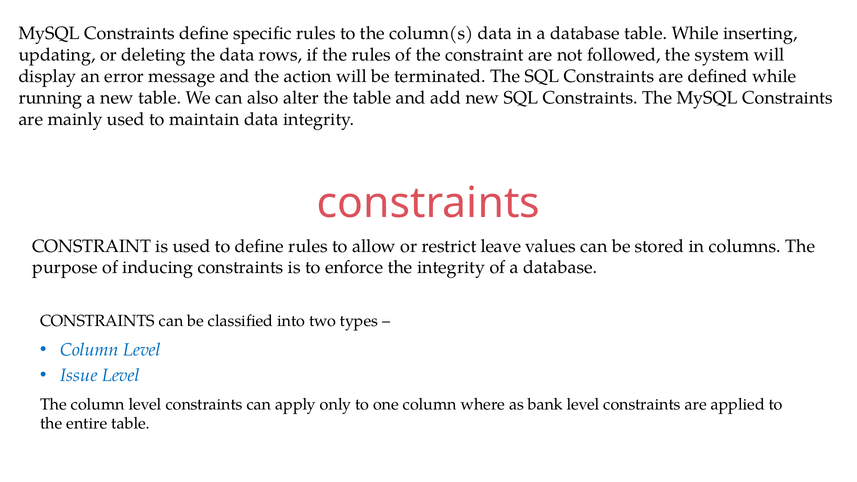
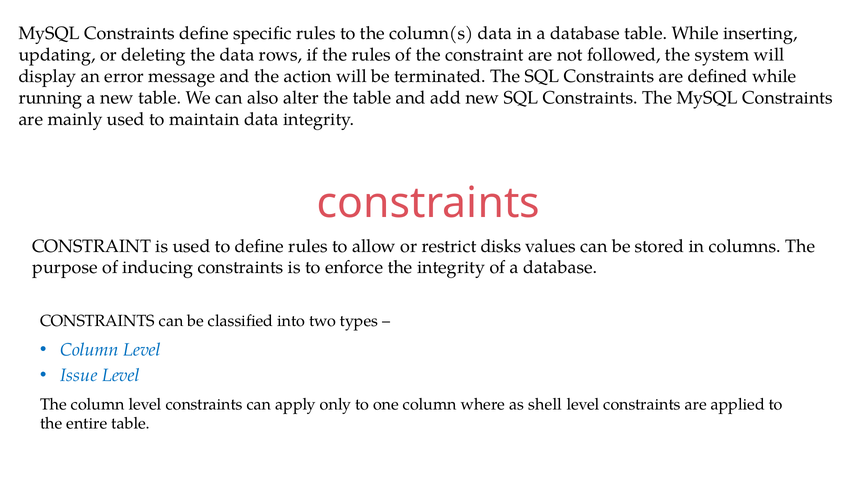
leave: leave -> disks (501, 246)
bank: bank -> shell (545, 404)
